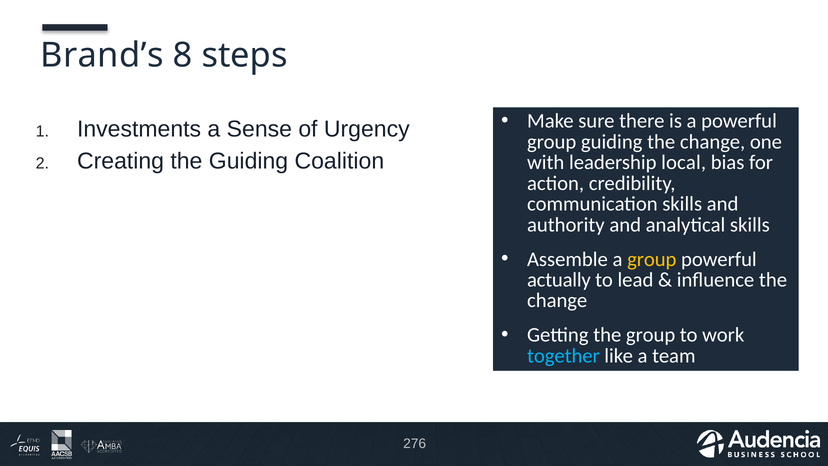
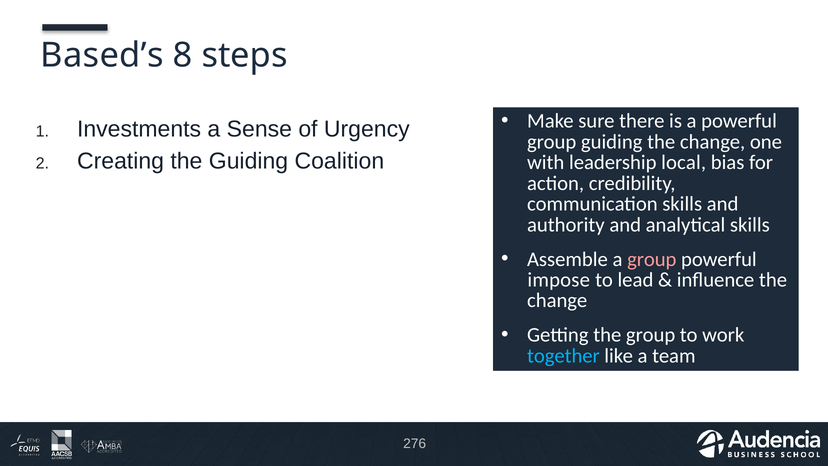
Brand’s: Brand’s -> Based’s (102, 55)
group colour: yellow -> pink (652, 259)
actually: actually -> impose (559, 280)
